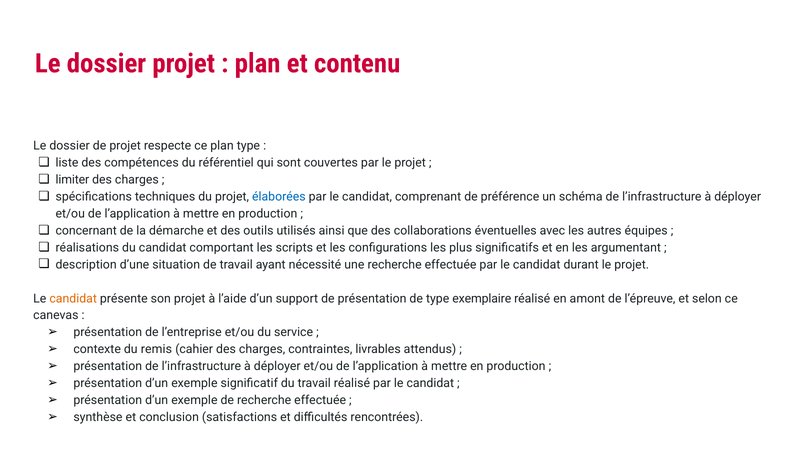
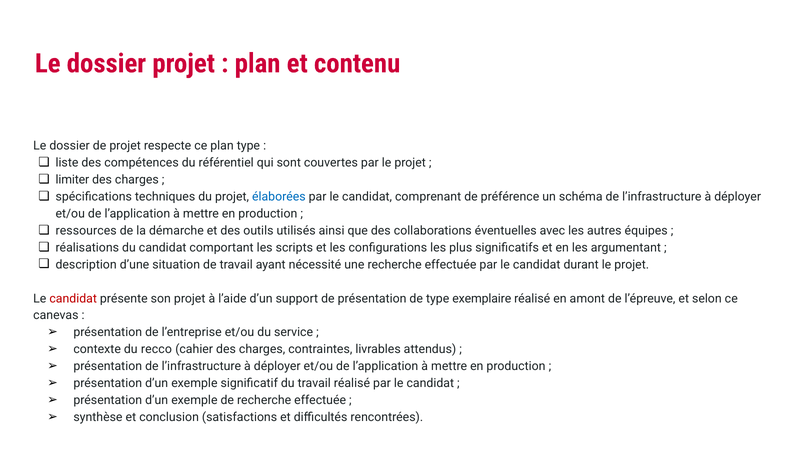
concernant: concernant -> ressources (86, 230)
candidat colour: orange -> red (73, 298)
remis: remis -> recco (156, 349)
